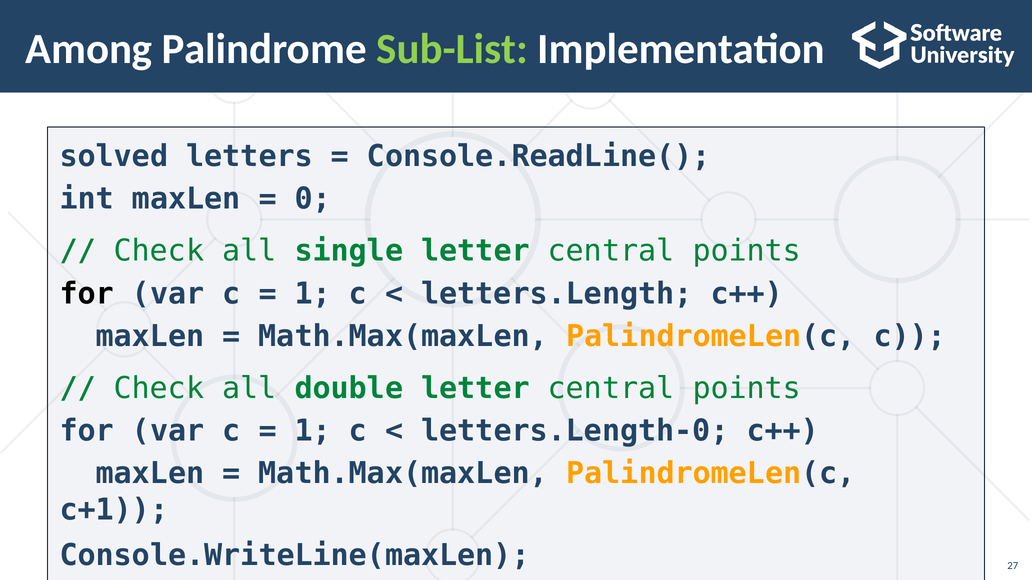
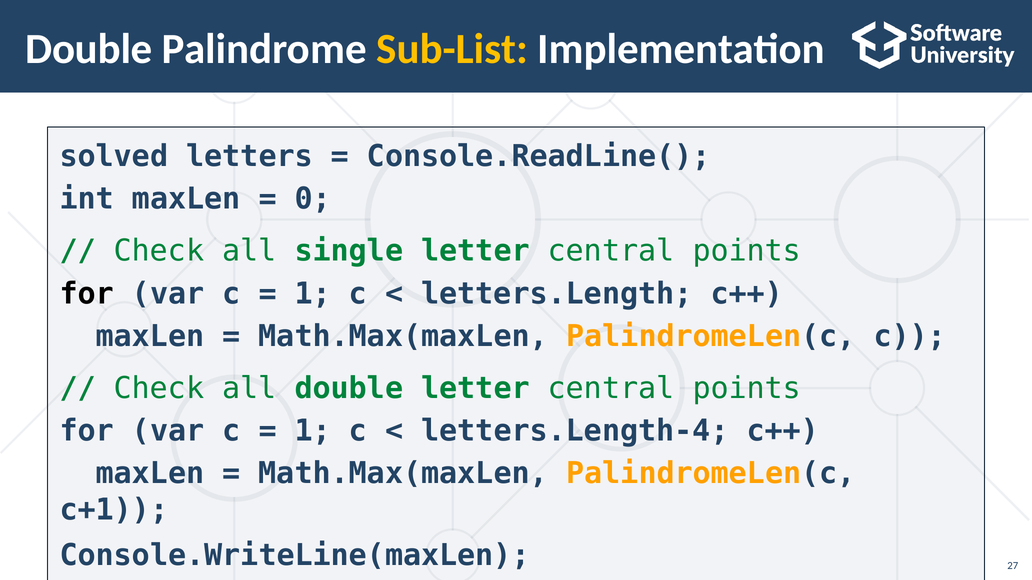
Among: Among -> Double (89, 49)
Sub-List colour: light green -> yellow (452, 49)
letters.Length-0: letters.Length-0 -> letters.Length-4 (575, 431)
